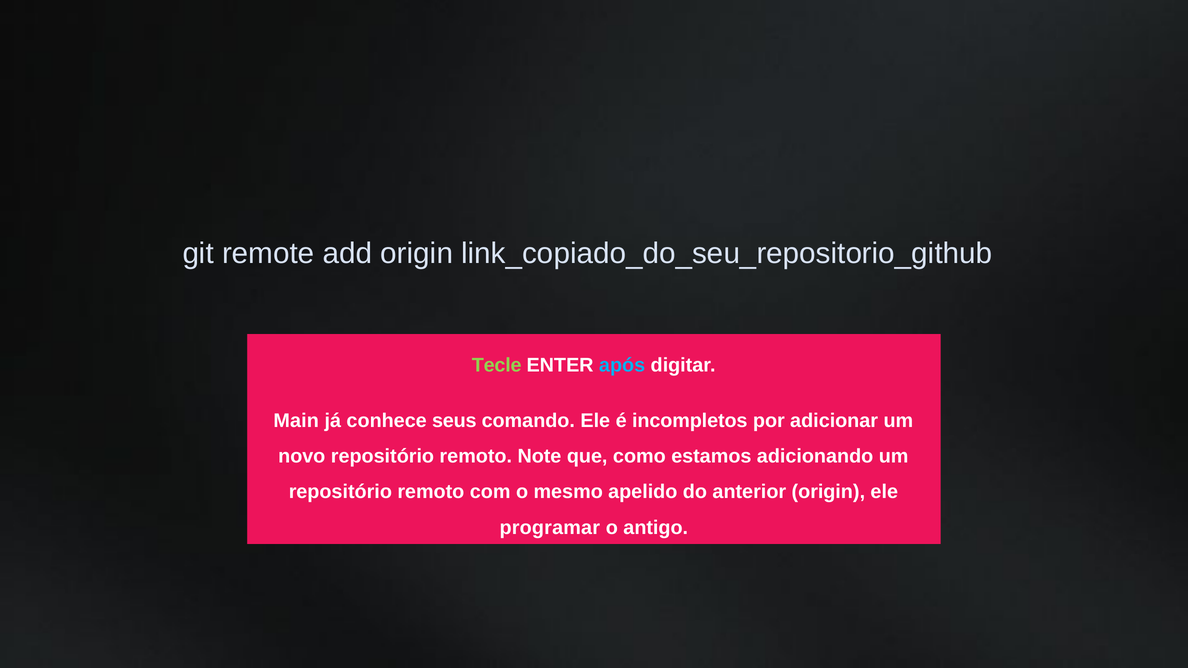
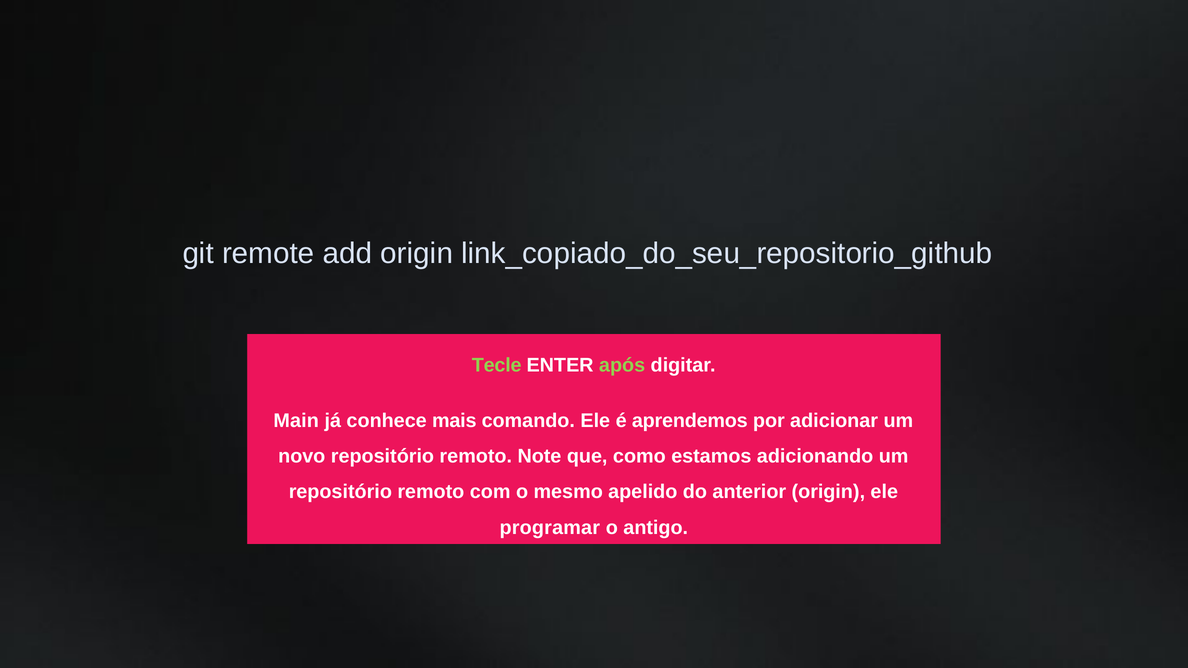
após colour: light blue -> light green (622, 365)
seus: seus -> mais (454, 421)
incompletos: incompletos -> aprendemos (690, 421)
